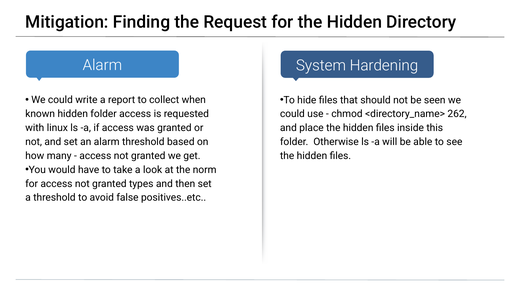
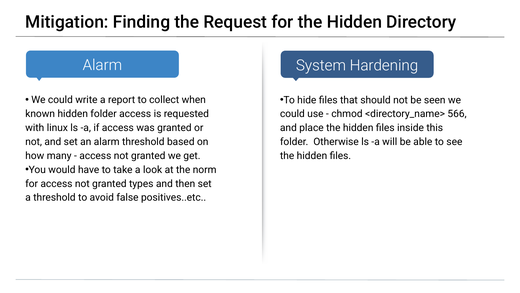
262: 262 -> 566 (457, 114)
